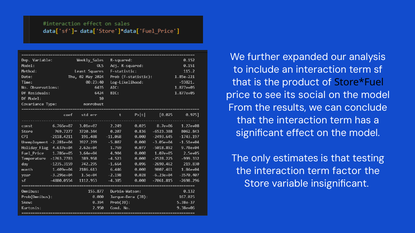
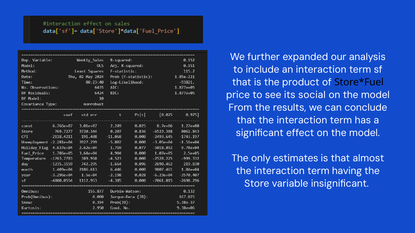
testing: testing -> almost (368, 158)
factor: factor -> having (347, 171)
